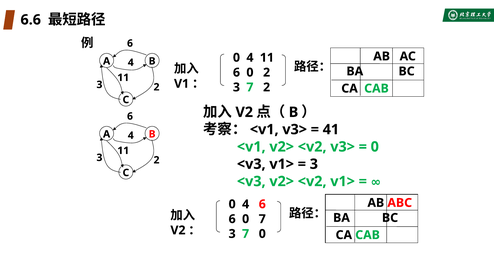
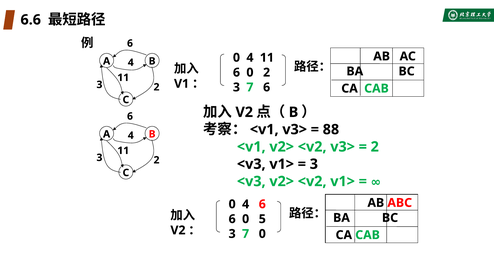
7 2: 2 -> 6 (267, 87)
41: 41 -> 88 (331, 129)
0: 0 -> 2 (375, 147)
0 7: 7 -> 5 (262, 219)
